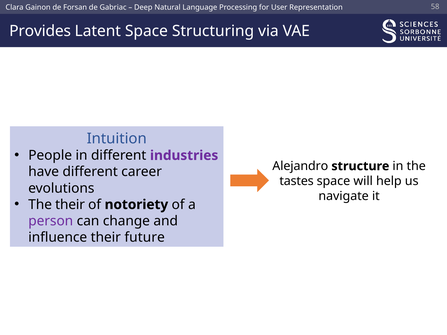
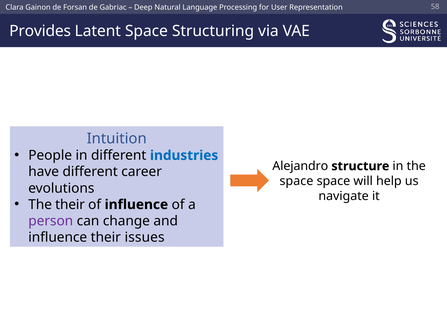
industries colour: purple -> blue (184, 156)
tastes: tastes -> space (296, 181)
of notoriety: notoriety -> influence (136, 205)
future: future -> issues (145, 237)
